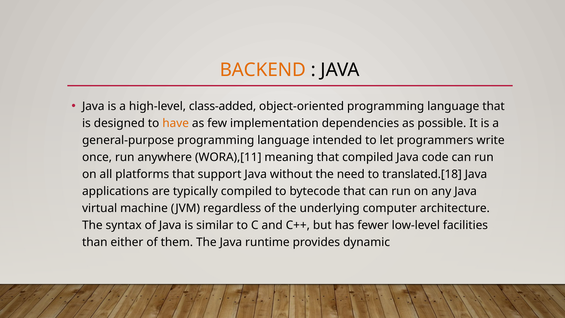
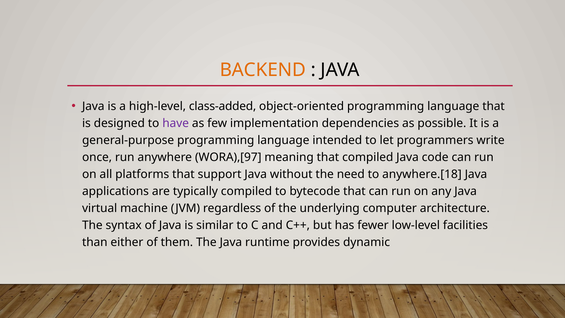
have colour: orange -> purple (176, 123)
WORA),[11: WORA),[11 -> WORA),[97 (228, 157)
translated.[18: translated.[18 -> anywhere.[18 (422, 174)
